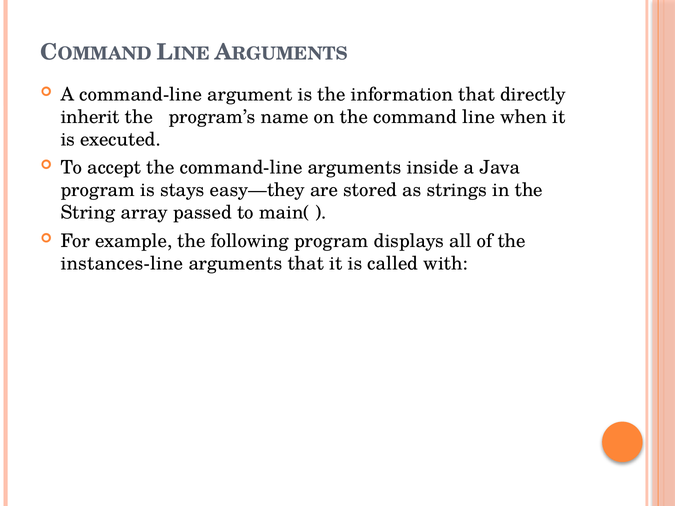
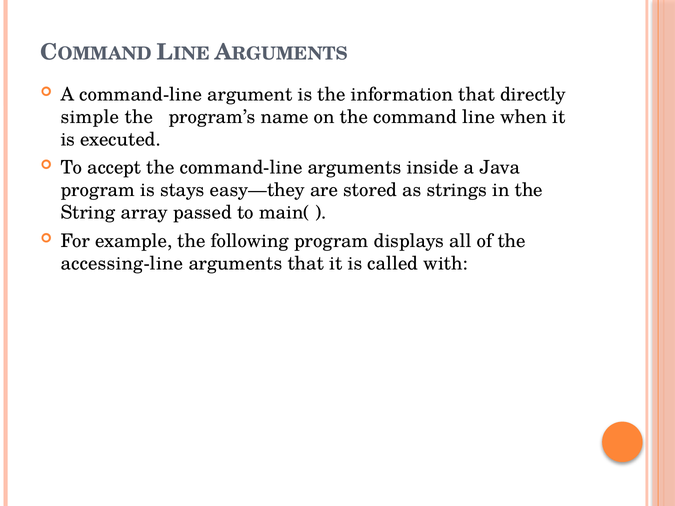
inherit: inherit -> simple (90, 117)
instances-line: instances-line -> accessing-line (122, 263)
